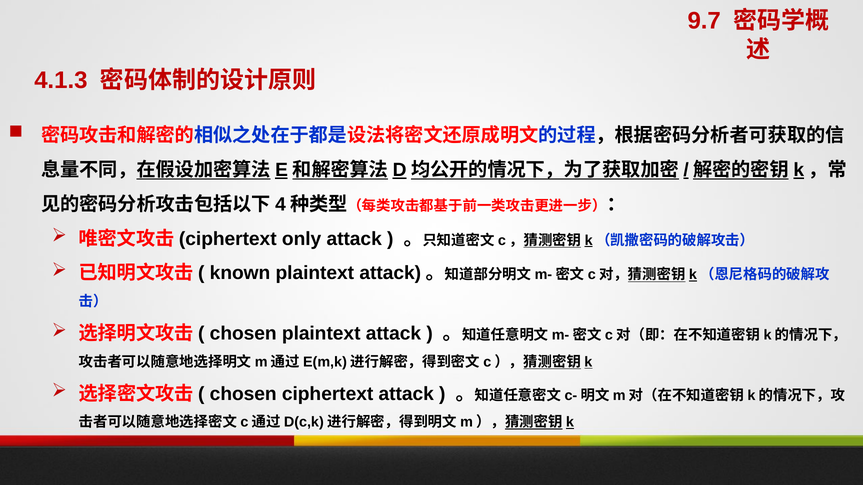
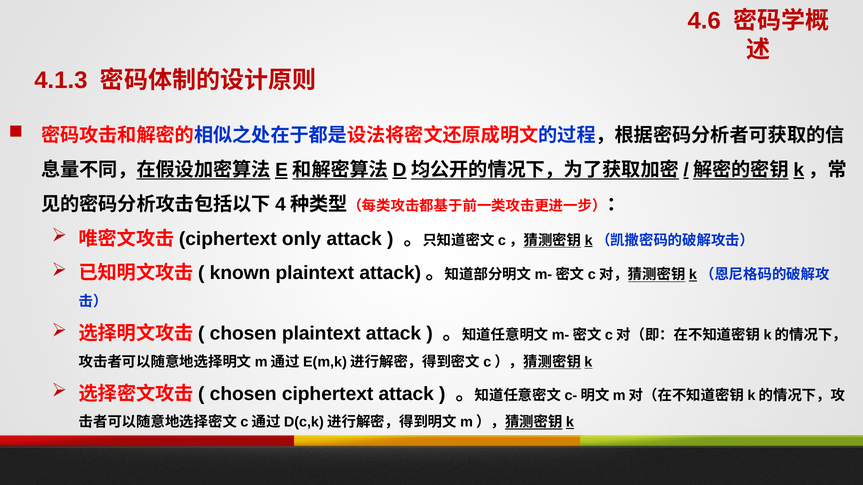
9.7: 9.7 -> 4.6 (704, 21)
